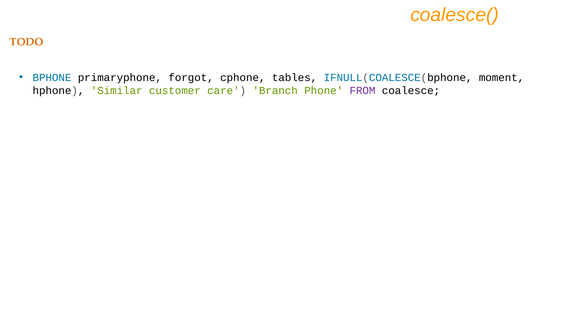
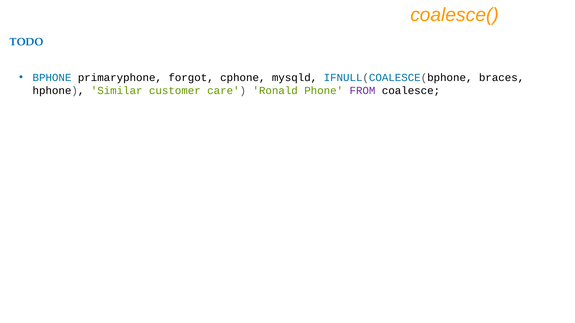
TODO colour: orange -> blue (27, 42)
tables: tables -> mysqld (295, 78)
moment: moment -> braces (502, 78)
Branch: Branch -> Ronald (275, 91)
